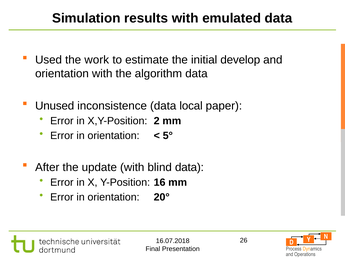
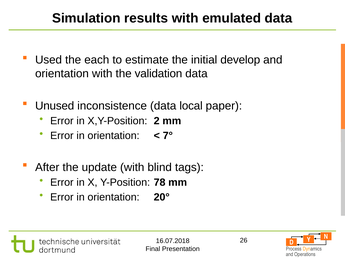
work: work -> each (97, 60)
algorithm: algorithm -> validation (158, 74)
5°: 5° -> 7° (168, 136)
blind data: data -> tags (189, 168)
16: 16 -> 78 (160, 183)
